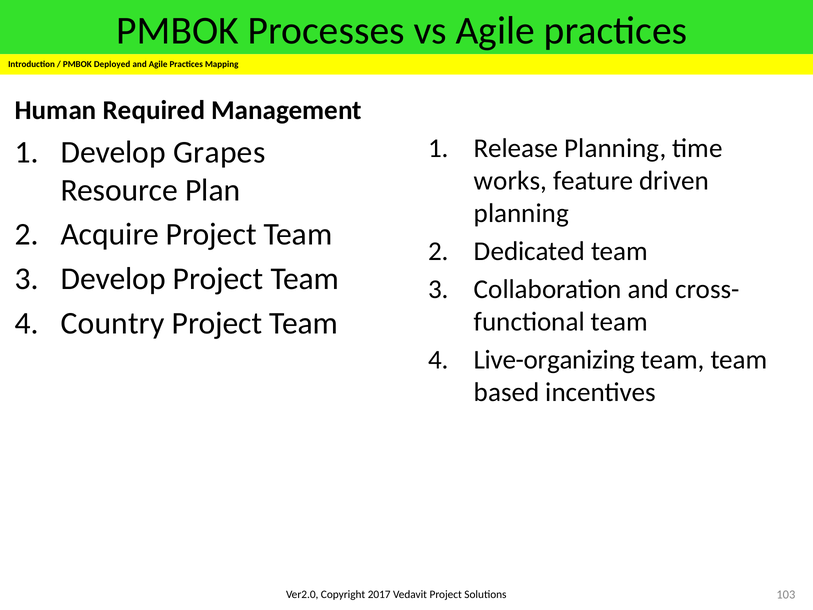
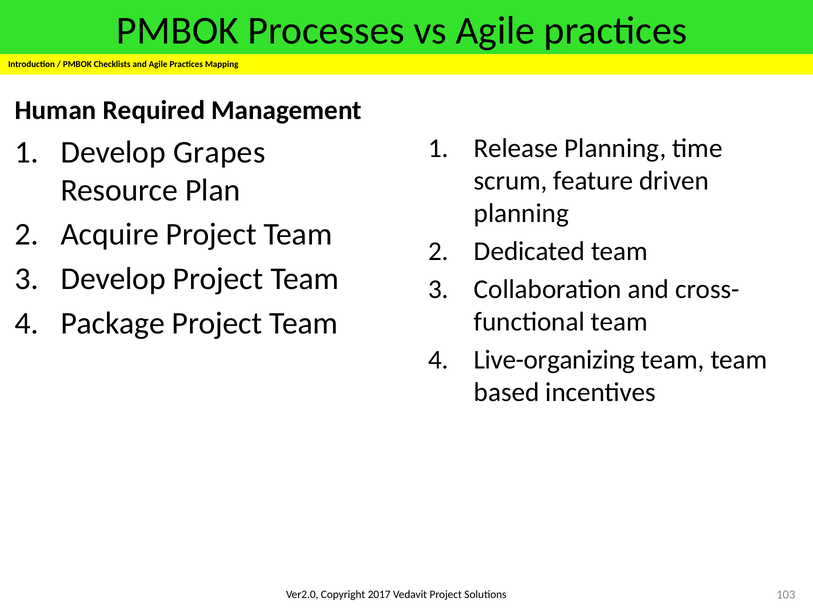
Deployed: Deployed -> Checklists (112, 64)
works: works -> scrum (511, 181)
Country: Country -> Package (113, 323)
